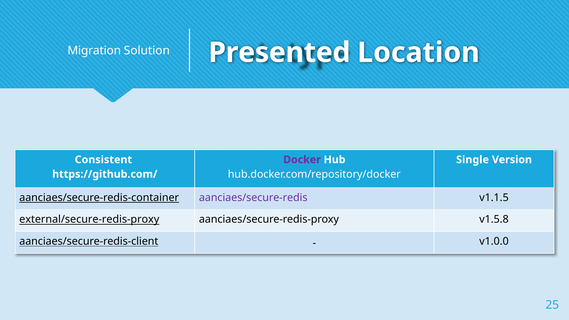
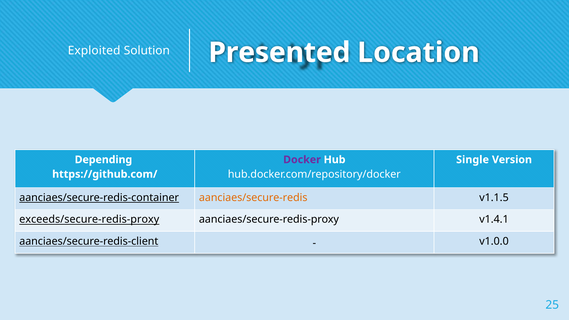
Migration: Migration -> Exploited (94, 51)
Consistent: Consistent -> Depending (103, 160)
aanciaes/secure-redis colour: purple -> orange (253, 198)
external/secure-redis-proxy: external/secure-redis-proxy -> exceeds/secure-redis-proxy (89, 219)
v1.5.8: v1.5.8 -> v1.4.1 (494, 219)
